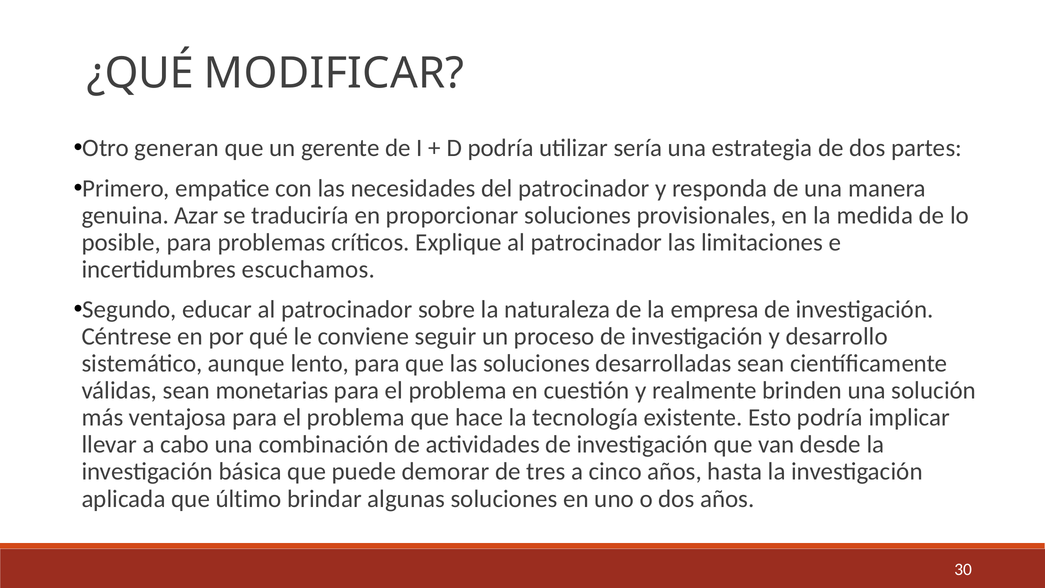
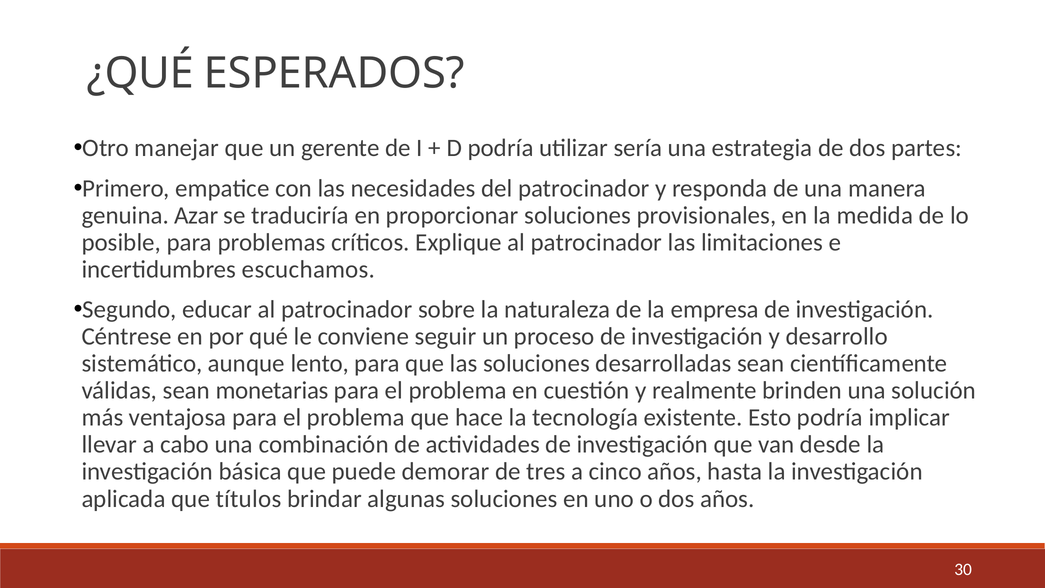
MODIFICAR: MODIFICAR -> ESPERADOS (334, 73)
generan: generan -> manejar (177, 148)
último: último -> títulos (248, 499)
